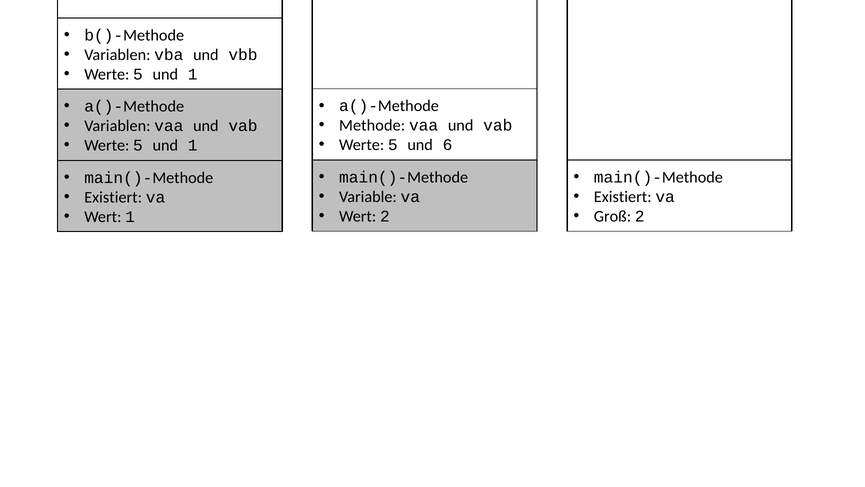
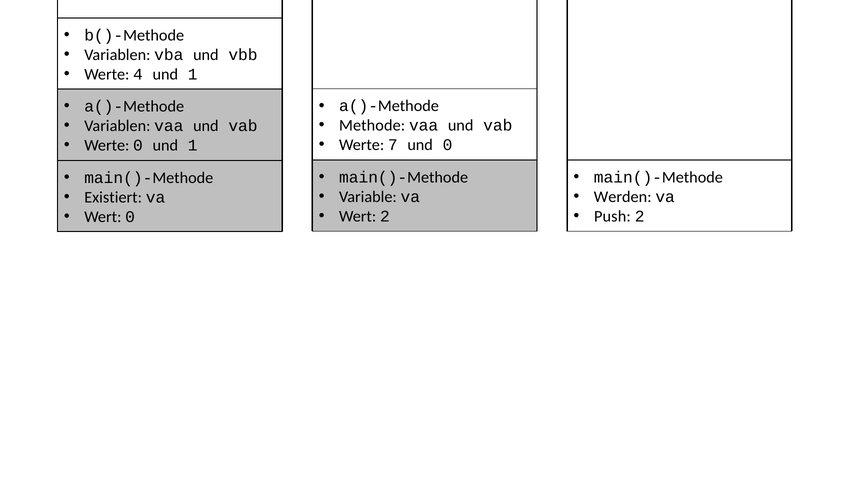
5: 5 -> 4 (138, 74)
5: 5 -> 7 (393, 145)
und 6: 6 -> 0 (447, 145)
5: 5 -> 0 (138, 145)
Existiert: Existiert -> Werden (623, 197)
Groß: Groß -> Push (612, 216)
Wert 1: 1 -> 0 (130, 216)
